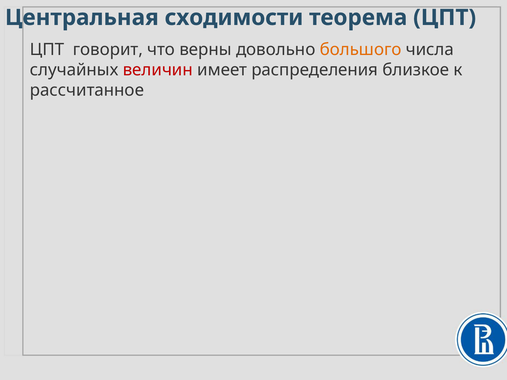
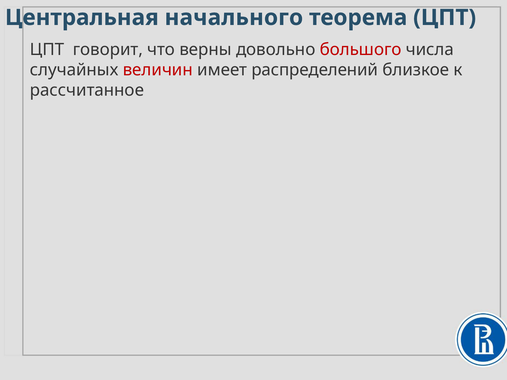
сходимости: сходимости -> начального (234, 18)
большого colour: orange -> red (361, 50)
распределения: распределения -> распределений (315, 70)
